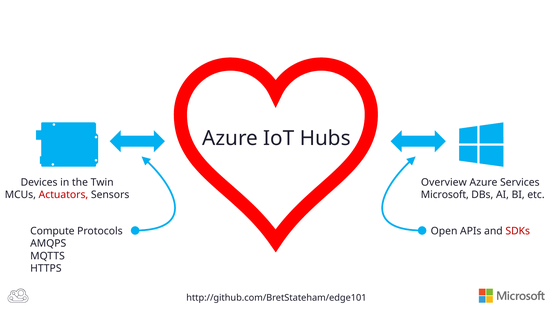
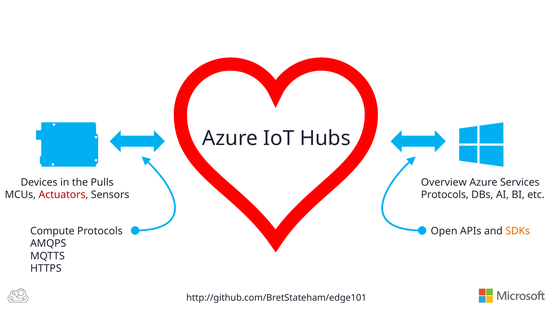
Twin: Twin -> Pulls (102, 182)
Microsoft: Microsoft -> Protocols (445, 195)
SDKs colour: red -> orange (518, 231)
